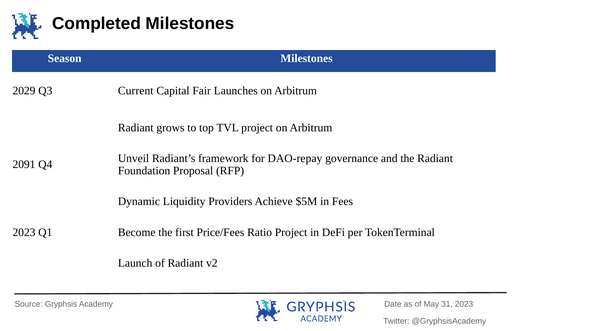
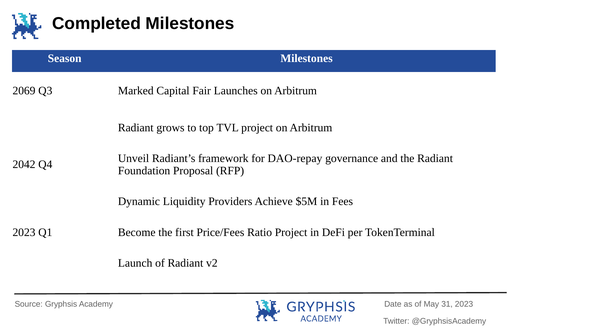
2029: 2029 -> 2069 (24, 91)
Current: Current -> Marked (136, 91)
2091: 2091 -> 2042 (24, 165)
